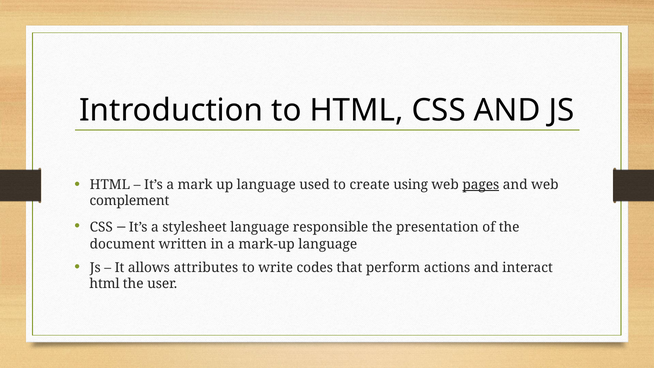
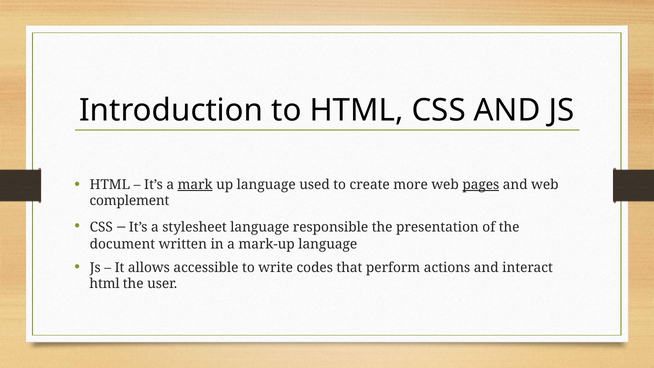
mark underline: none -> present (195, 185)
using: using -> more (411, 185)
attributes: attributes -> accessible (206, 267)
